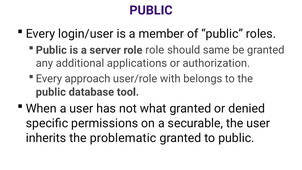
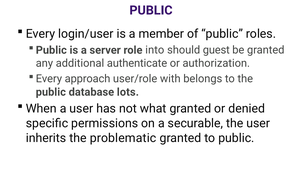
role role: role -> into (155, 50)
same: same -> guest (216, 50)
applications: applications -> authenticate (137, 63)
tool: tool -> lots (128, 92)
